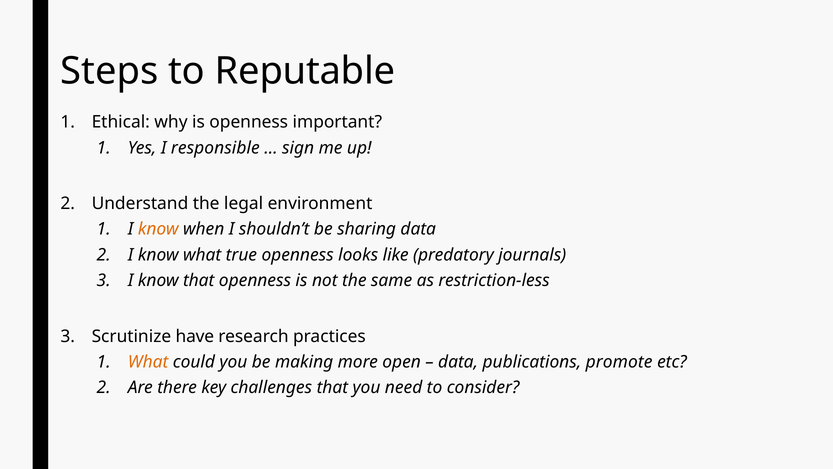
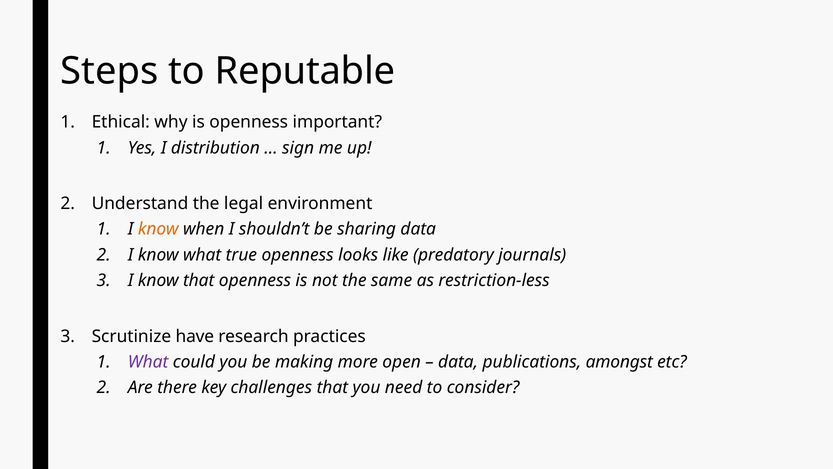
responsible: responsible -> distribution (215, 148)
What colour: orange -> purple (148, 362)
promote: promote -> amongst (619, 362)
